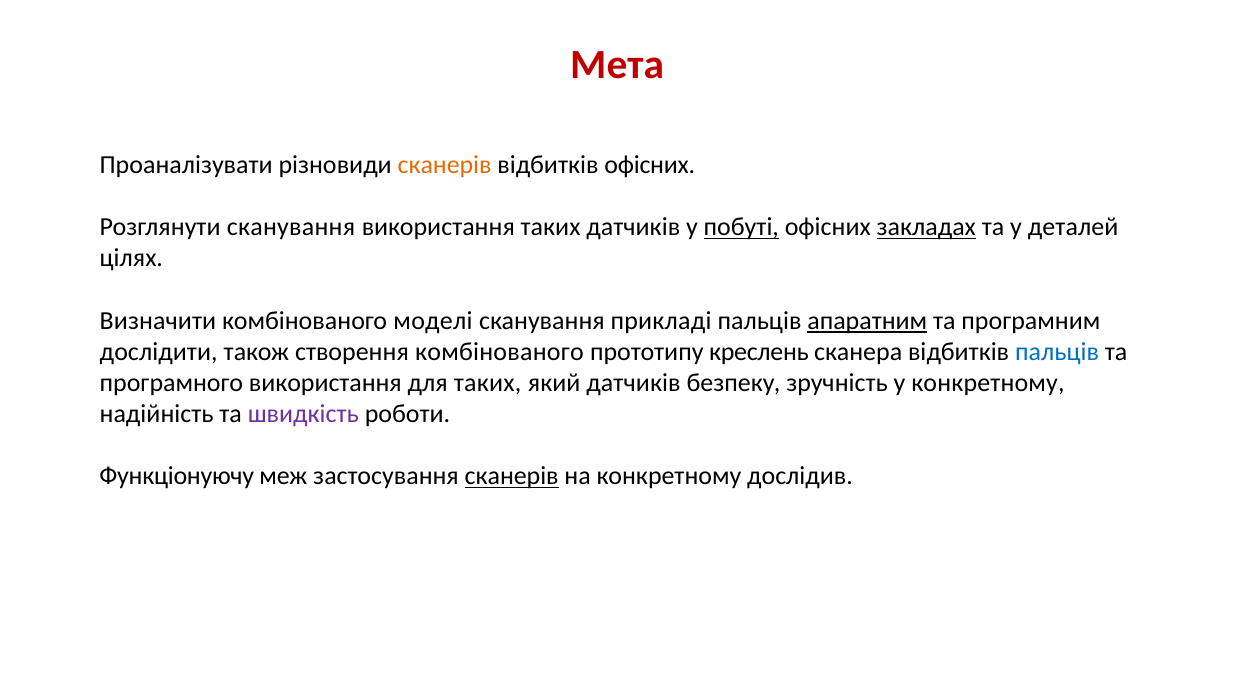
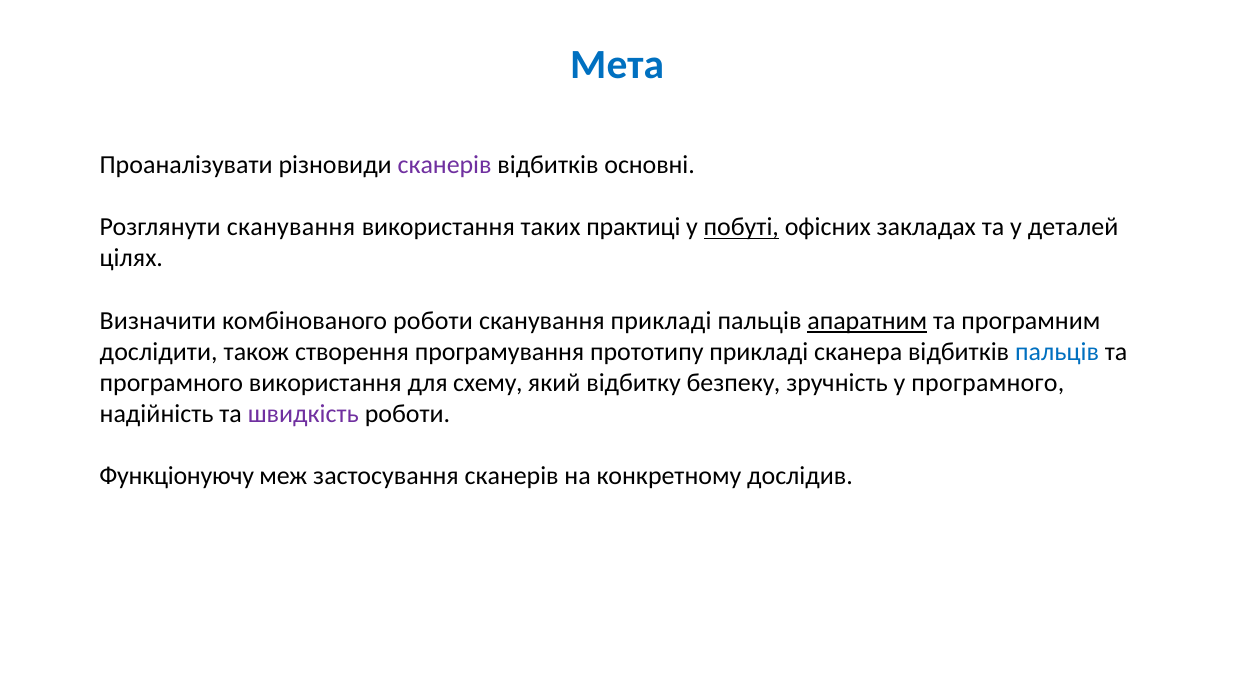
Мета colour: red -> blue (617, 65)
сканерів colour: orange -> purple (445, 165)
відбитків офісних: офісних -> основні (650, 165)
таких датчиків: датчиків -> практиці (633, 227)
закладах underline: present -> none (926, 227)
комбінованого моделі: моделі -> роботи (433, 321)
створення комбінованого: комбінованого -> програмування (500, 352)
прототипу креслень: креслень -> прикладі (759, 352)
для таких: таких -> схему (488, 383)
який датчиків: датчиків -> відбитку (634, 383)
у конкретному: конкретному -> програмного (988, 383)
сканерів underline: present -> none (512, 476)
